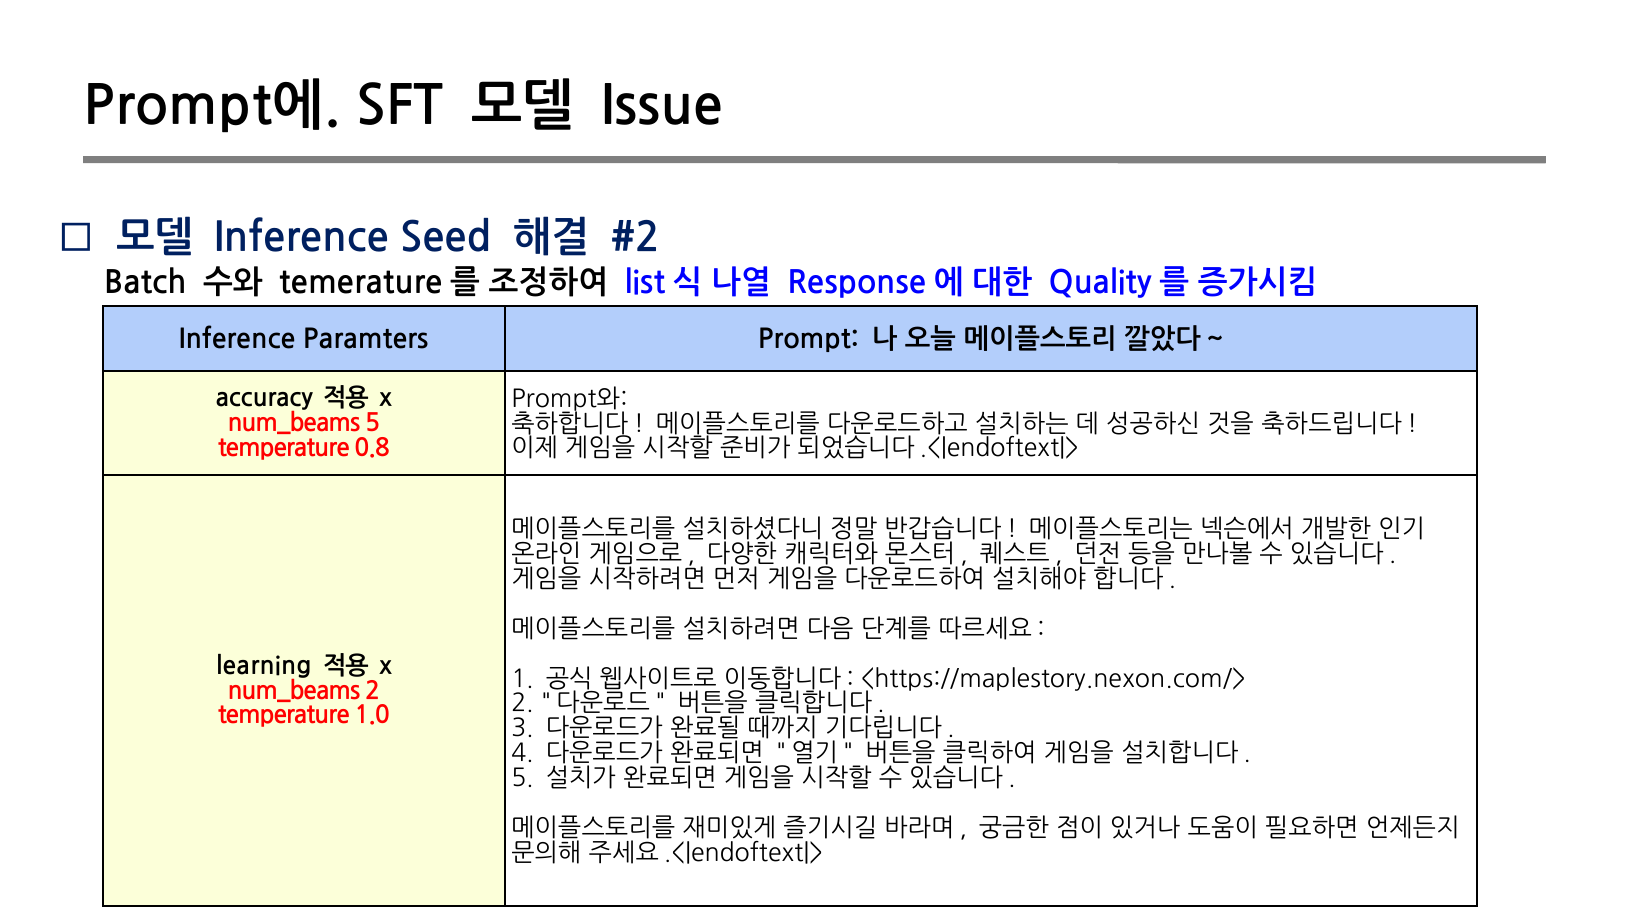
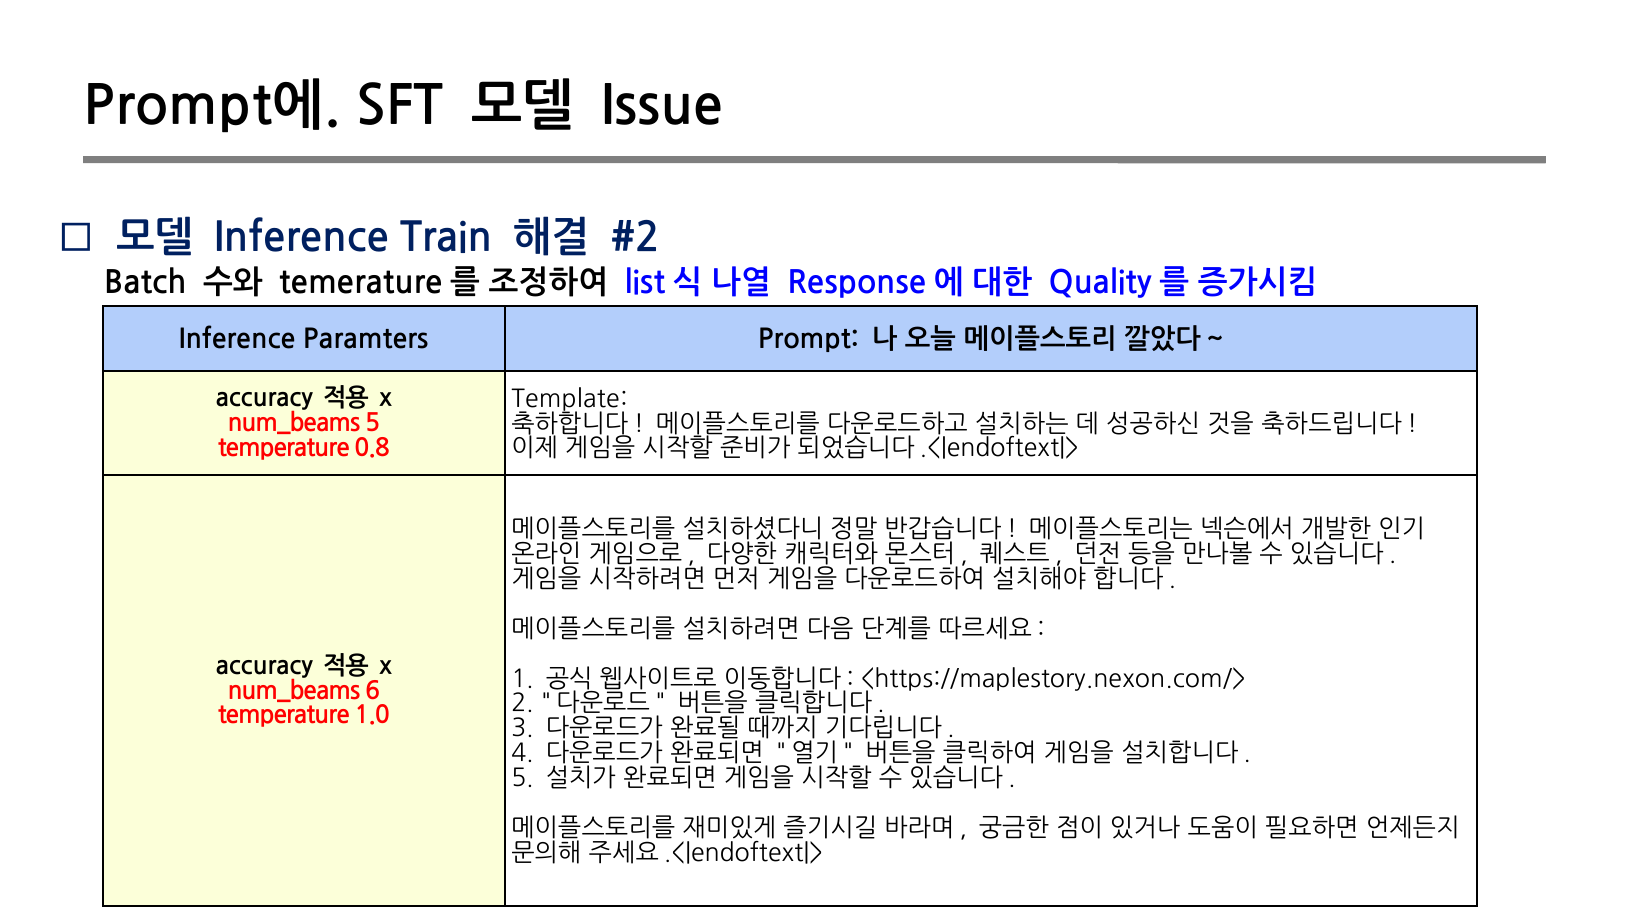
Seed: Seed -> Train (446, 238)
Prompt와: Prompt와 -> Template (569, 399)
learning: learning -> accuracy (264, 666)
2: 2 -> 6 (373, 691)
